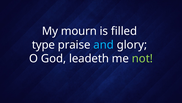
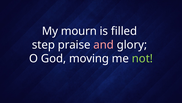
type: type -> step (43, 45)
and colour: light blue -> pink (104, 45)
leadeth: leadeth -> moving (89, 58)
